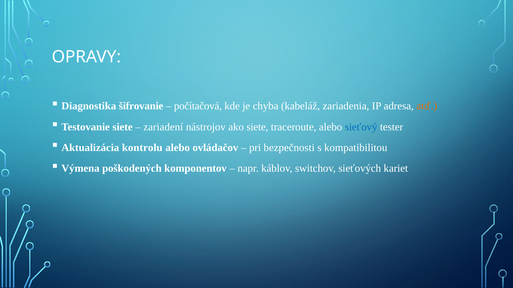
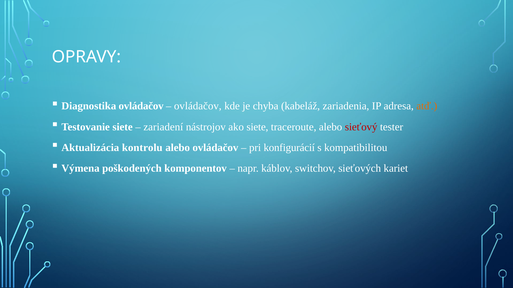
Diagnostika šifrovanie: šifrovanie -> ovládačov (141, 106)
počítačová: počítačová -> ovládačov (198, 106)
sieťový colour: blue -> red (361, 127)
bezpečnosti: bezpečnosti -> konfigurácií (289, 148)
